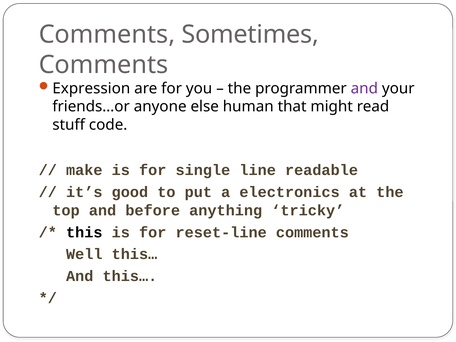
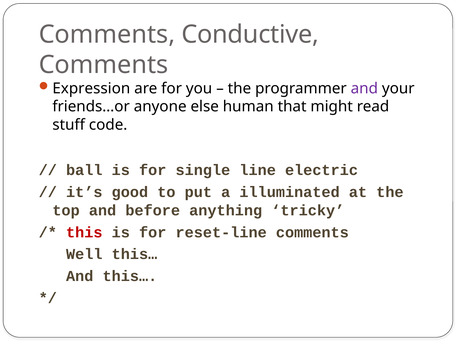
Sometimes: Sometimes -> Conductive (250, 34)
make: make -> ball (84, 170)
readable: readable -> electric (321, 170)
electronics: electronics -> illuminated (290, 192)
this colour: black -> red (84, 232)
